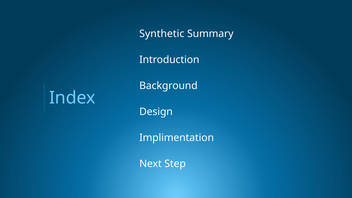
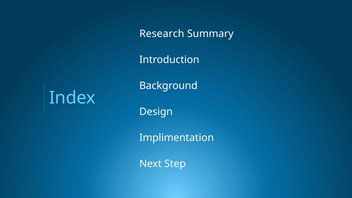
Synthetic: Synthetic -> Research (162, 34)
